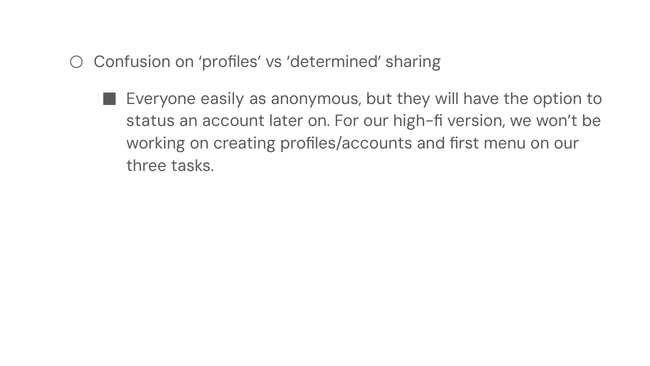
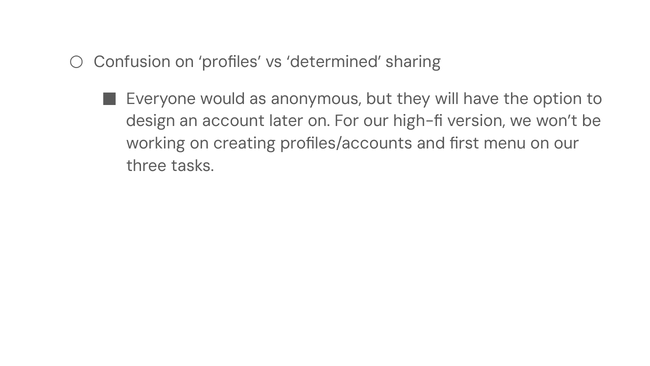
easily: easily -> would (223, 99)
status: status -> design (151, 121)
